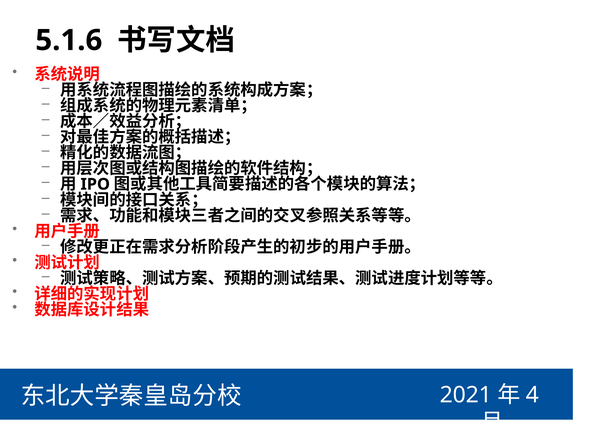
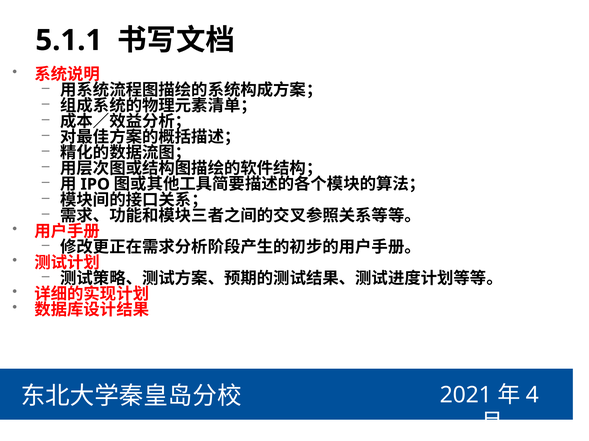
5.1.6: 5.1.6 -> 5.1.1 (69, 40)
